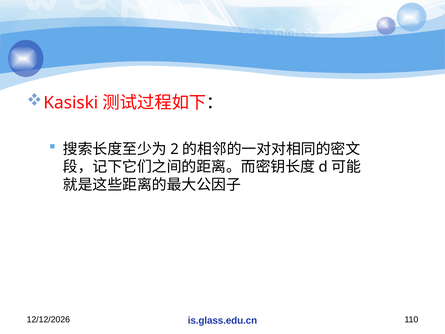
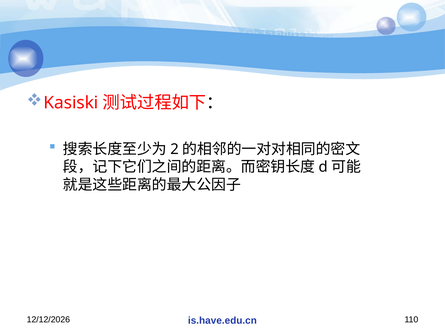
is.glass.edu.cn: is.glass.edu.cn -> is.have.edu.cn (222, 320)
